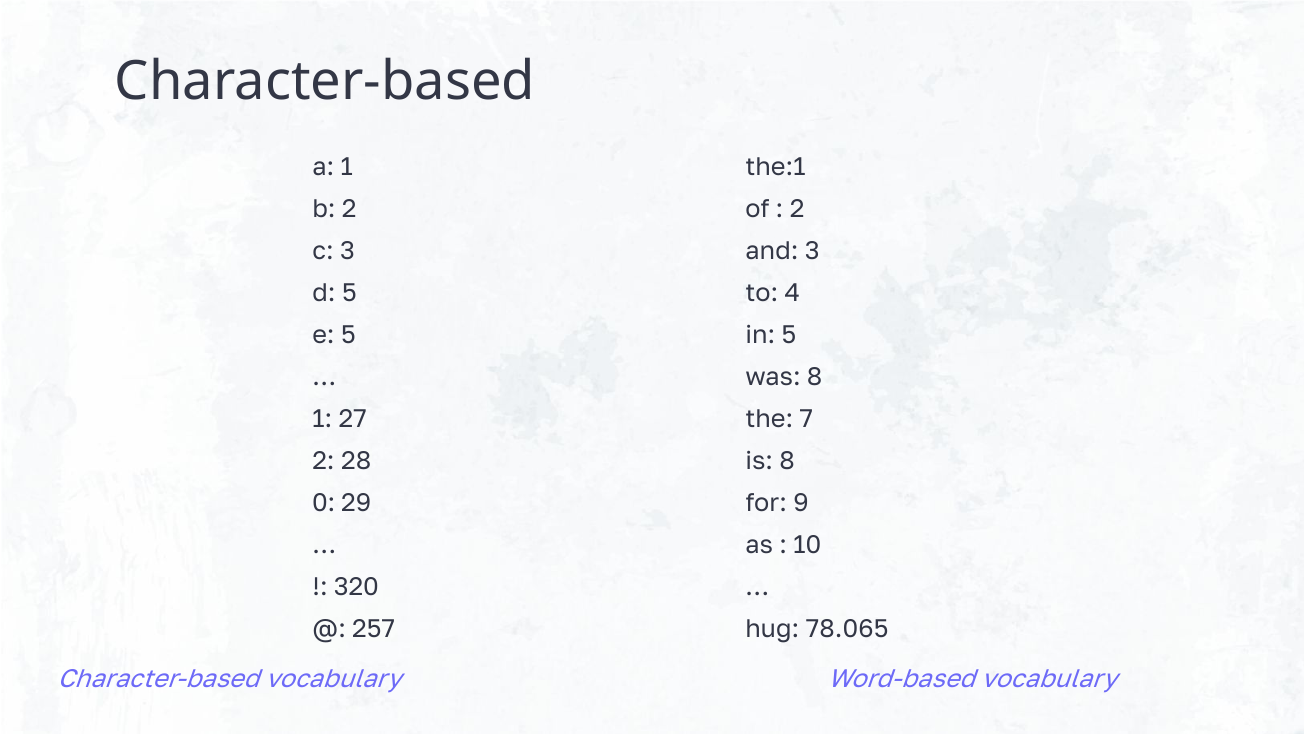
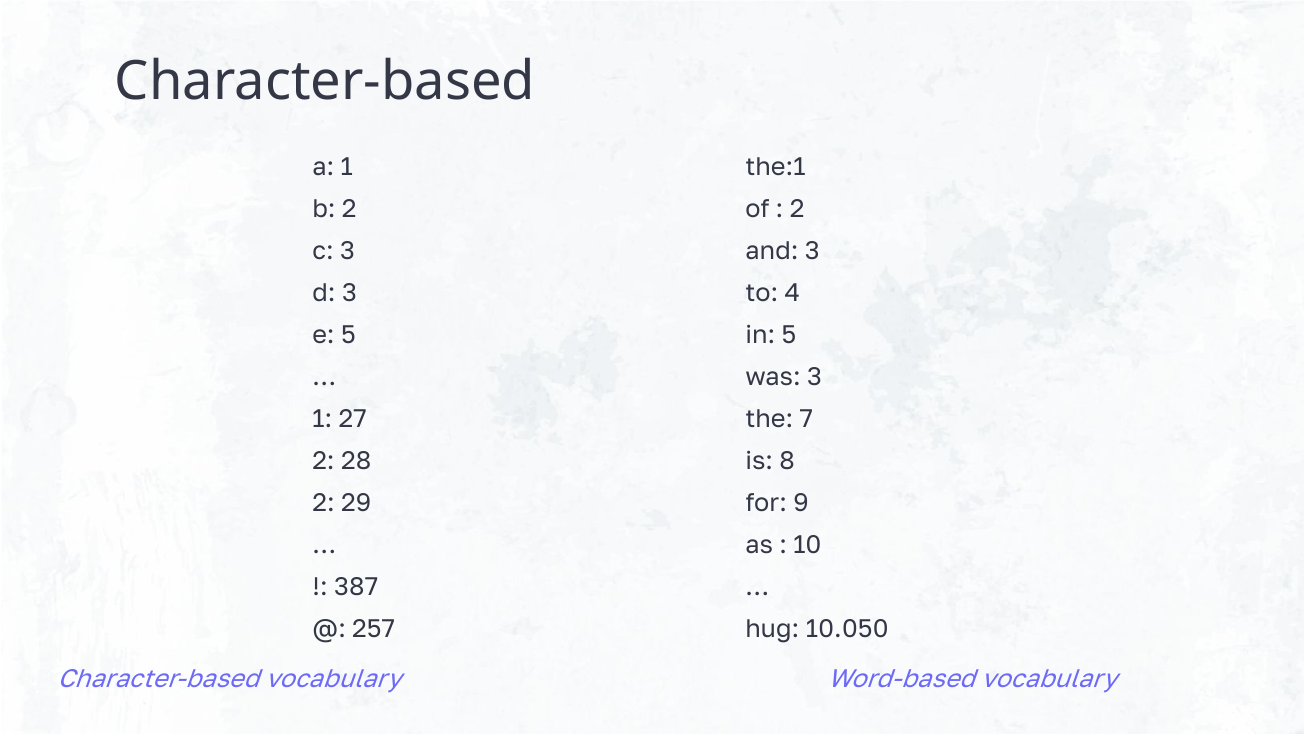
d 5: 5 -> 3 (350, 293)
was 8: 8 -> 3 (815, 377)
0: 0 -> 2 (324, 503)
320: 320 -> 387 (356, 587)
78.065: 78.065 -> 10.050 (847, 629)
